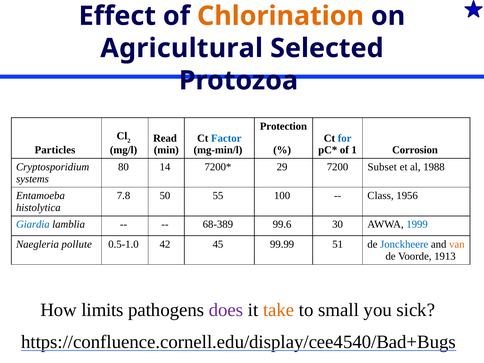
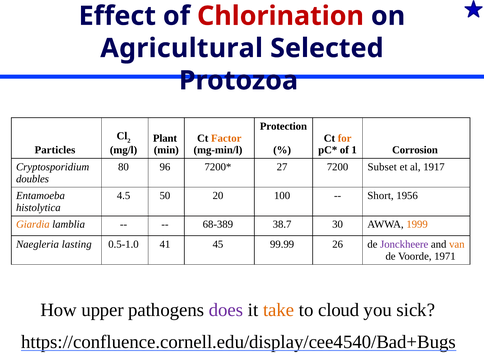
Chlorination colour: orange -> red (281, 16)
Read: Read -> Plant (165, 138)
Factor colour: blue -> orange (226, 138)
for colour: blue -> orange (345, 138)
14: 14 -> 96 (165, 167)
29: 29 -> 27 (282, 167)
1988: 1988 -> 1917 (434, 167)
systems: systems -> doubles (33, 179)
7.8: 7.8 -> 4.5 (124, 196)
55: 55 -> 20 (218, 196)
Class: Class -> Short (381, 196)
Giardia colour: blue -> orange (33, 224)
99.6: 99.6 -> 38.7 (282, 224)
1999 colour: blue -> orange (417, 224)
pollute: pollute -> lasting (77, 244)
42: 42 -> 41 (165, 244)
51: 51 -> 26 (338, 244)
Jonckheere colour: blue -> purple (404, 244)
1913: 1913 -> 1971 (445, 256)
limits: limits -> upper (103, 310)
small: small -> cloud (339, 310)
